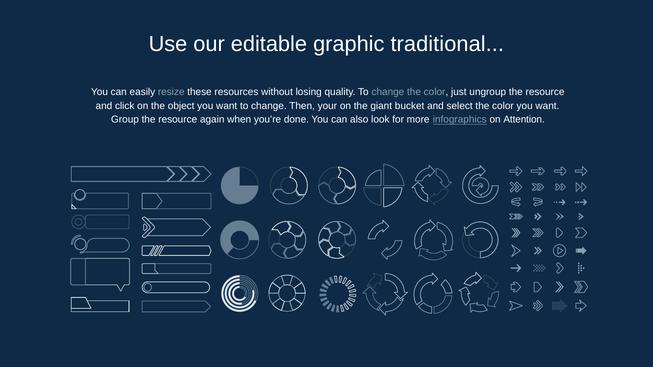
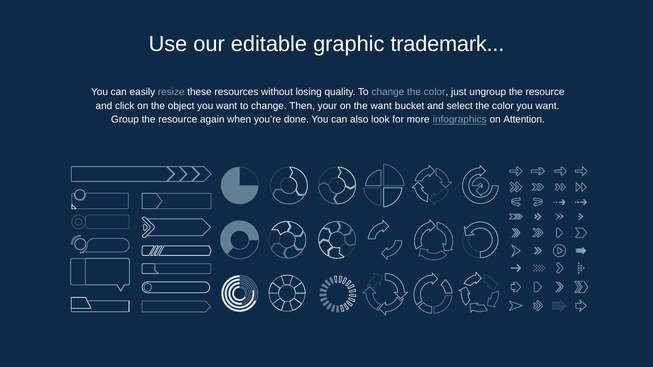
traditional: traditional -> trademark (447, 44)
the giant: giant -> want (381, 106)
